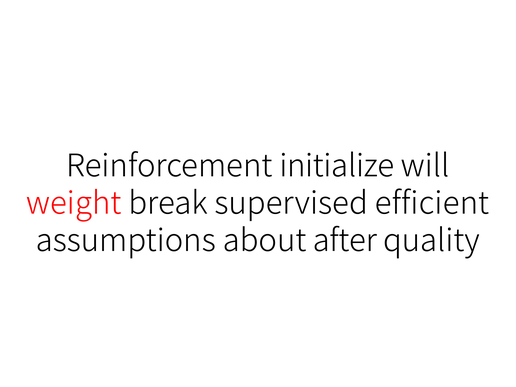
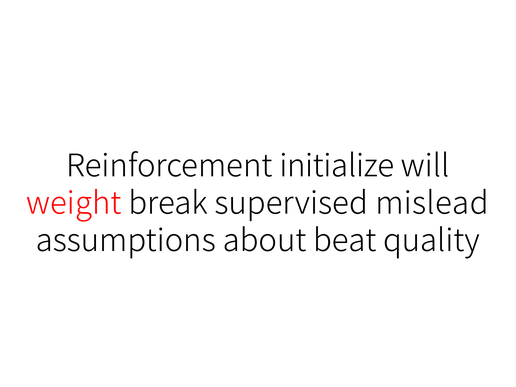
efficient: efficient -> mislead (432, 204)
after: after -> beat (345, 241)
